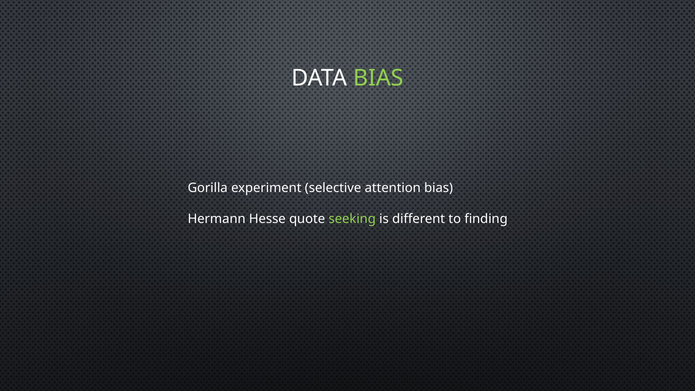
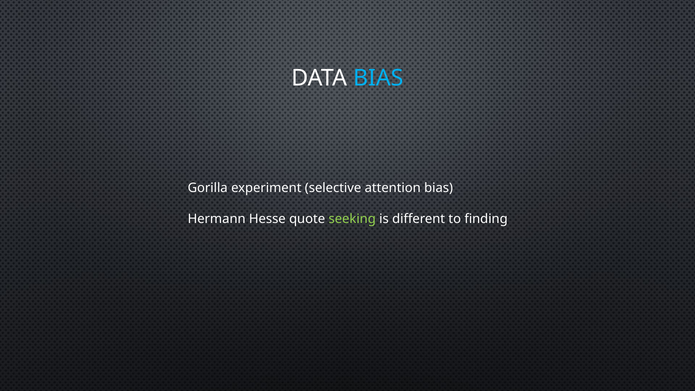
BIAS colour: light green -> light blue (378, 78)
